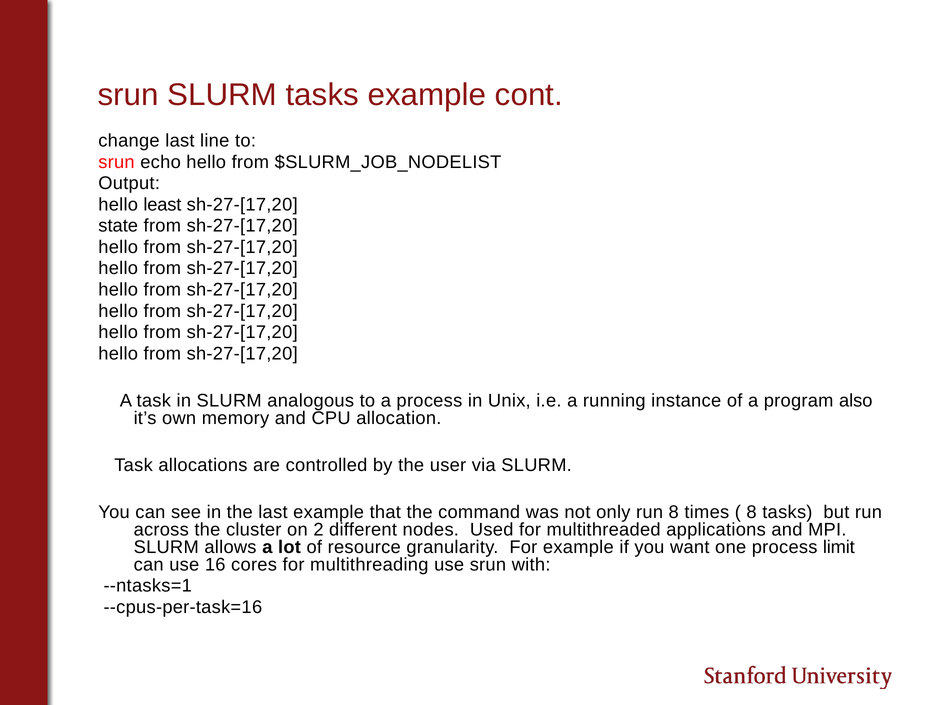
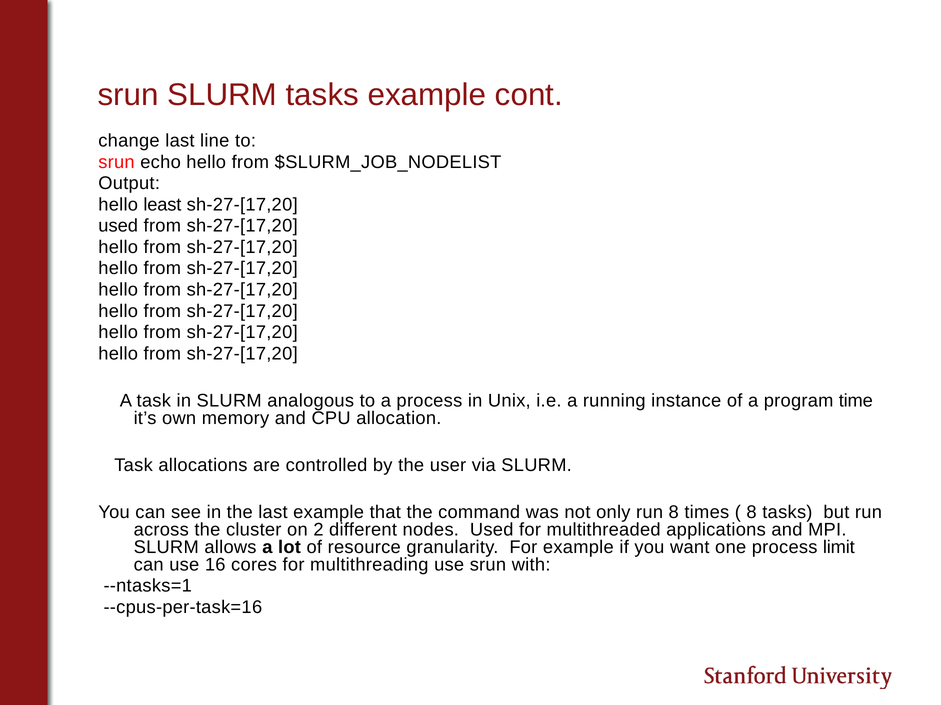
state: state -> used (118, 226)
also: also -> time (856, 401)
